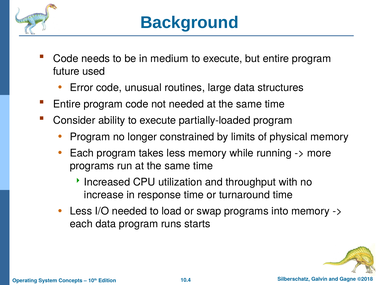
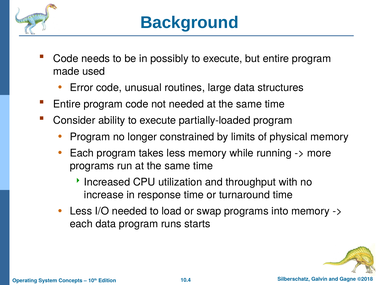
medium: medium -> possibly (169, 58)
future: future -> made (66, 71)
